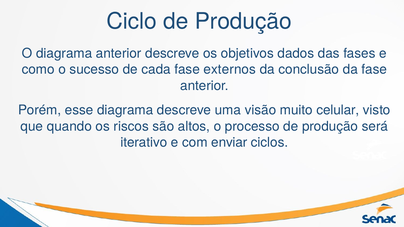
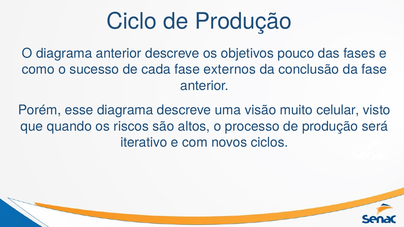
dados: dados -> pouco (296, 53)
enviar: enviar -> novos (229, 143)
